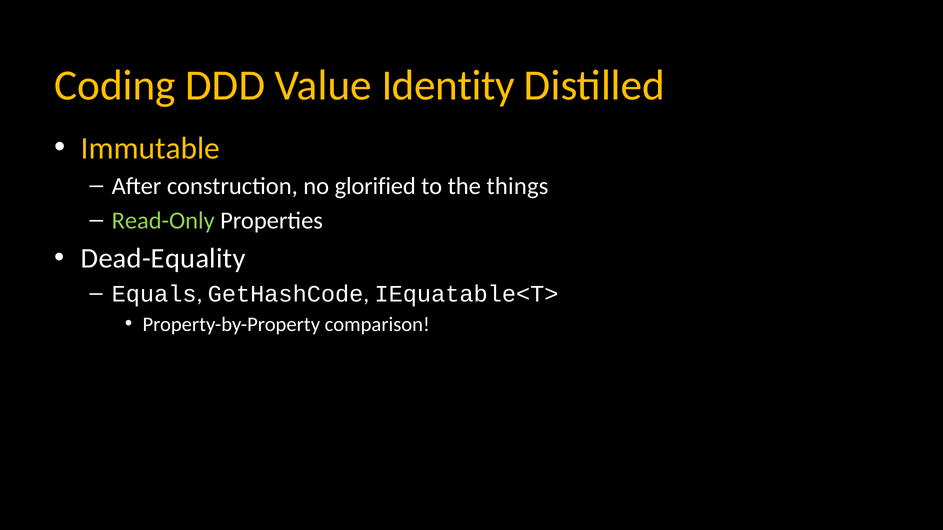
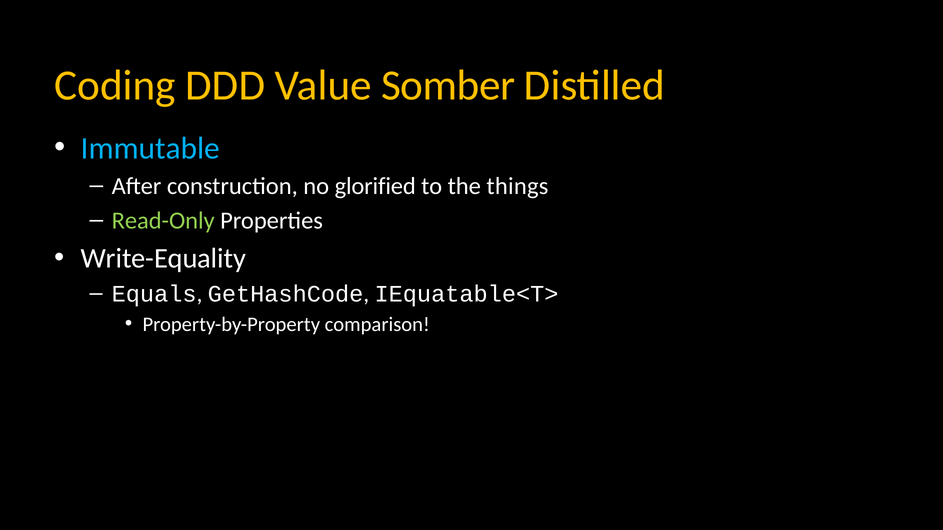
Identity: Identity -> Somber (448, 86)
Immutable colour: yellow -> light blue (150, 148)
Dead-Equality: Dead-Equality -> Write-Equality (163, 259)
